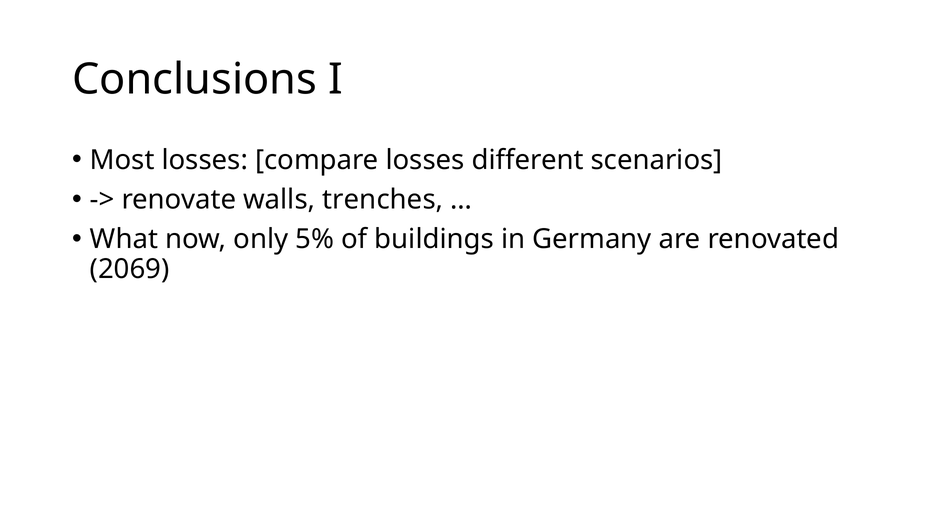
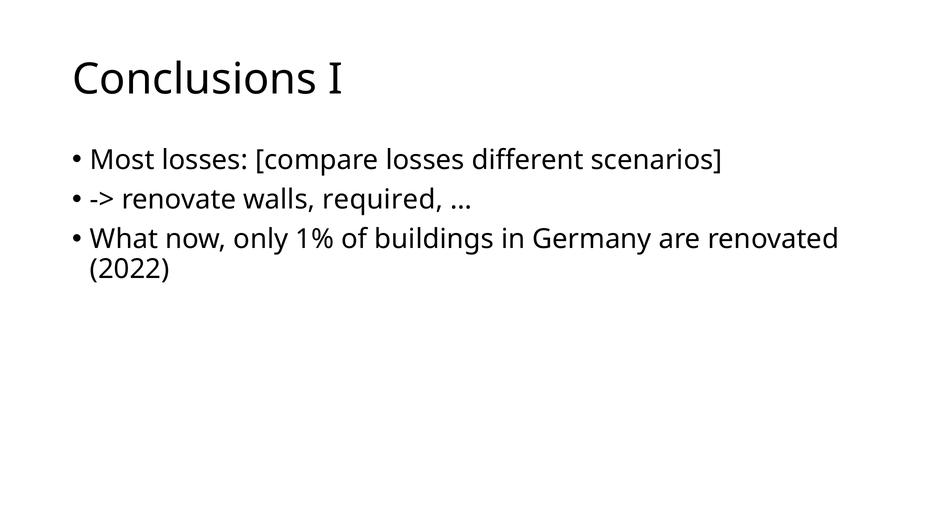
trenches: trenches -> required (383, 200)
5%: 5% -> 1% (315, 239)
2069: 2069 -> 2022 (130, 269)
